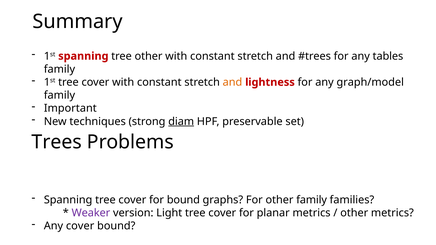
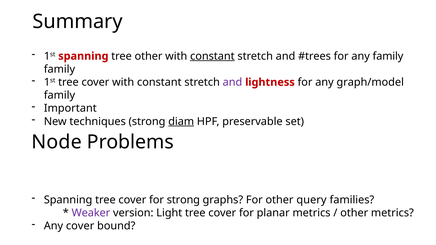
constant underline: none -> present (212, 56)
any tables: tables -> family (388, 56)
and colour: orange -> purple (232, 82)
Trees: Trees -> Node (57, 142)
for bound: bound -> strong (183, 200)
other family: family -> query (311, 200)
